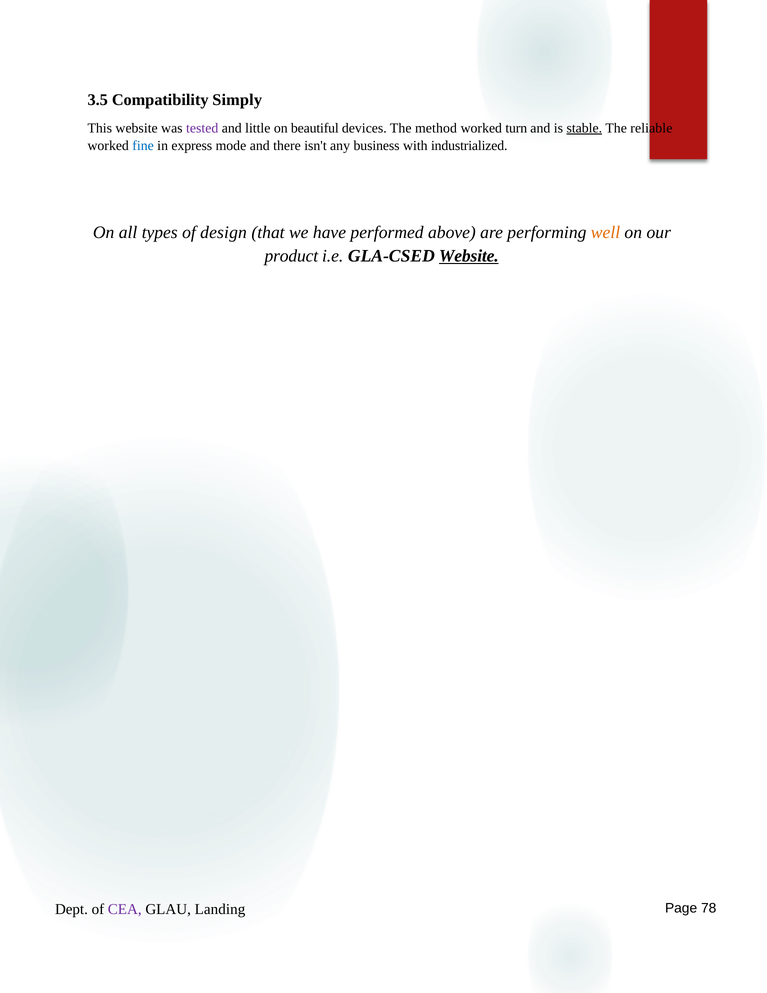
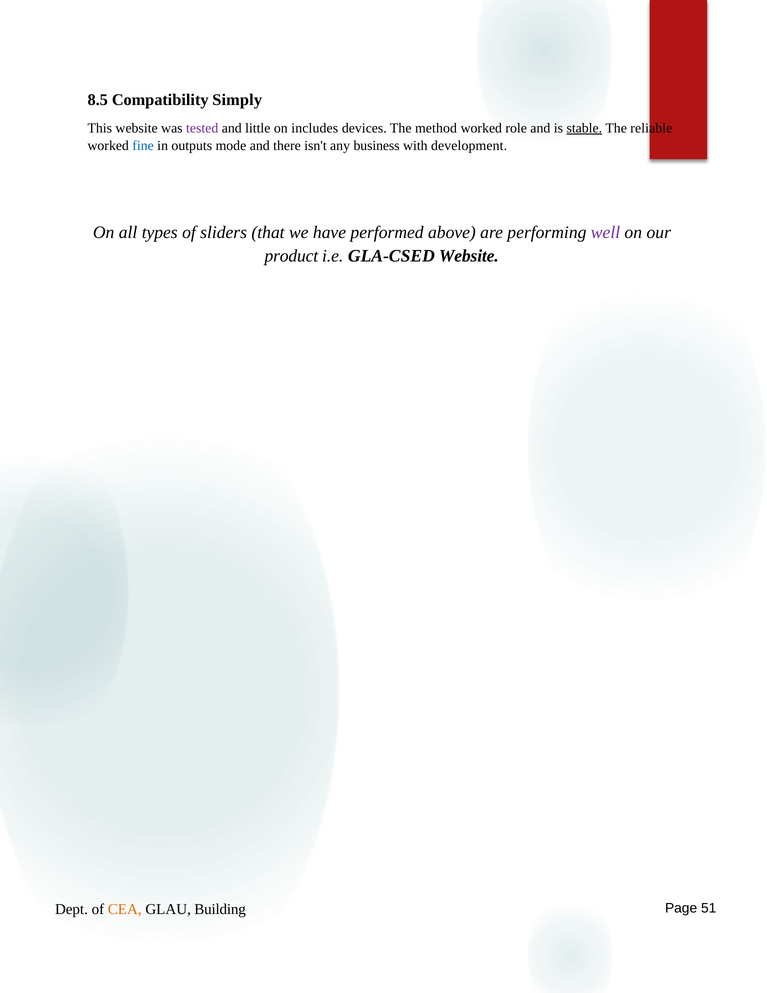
3.5: 3.5 -> 8.5 (98, 100)
beautiful: beautiful -> includes (315, 128)
turn: turn -> role (516, 128)
express: express -> outputs (192, 145)
industrialized: industrialized -> development (469, 145)
design: design -> sliders (224, 232)
well colour: orange -> purple (606, 232)
Website underline: present -> none (469, 256)
CEA colour: purple -> orange (125, 909)
Landing: Landing -> Building (220, 909)
78: 78 -> 51 (709, 908)
